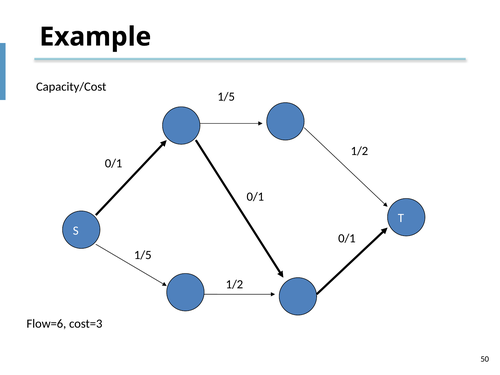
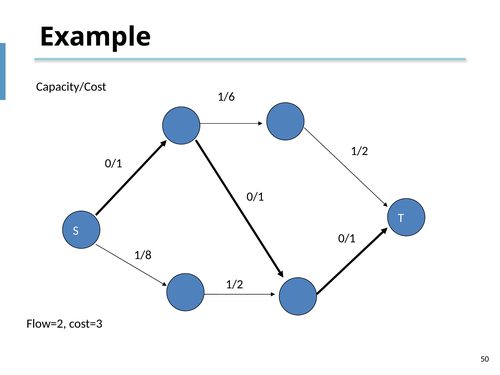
1/5: 1/5 -> 1/6 (226, 97)
1/5: 1/5 -> 1/8 (143, 255)
Flow=6: Flow=6 -> Flow=2 (46, 324)
